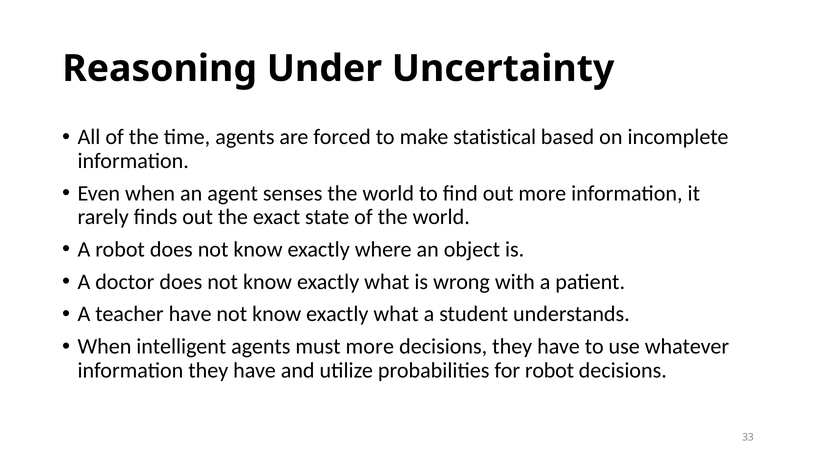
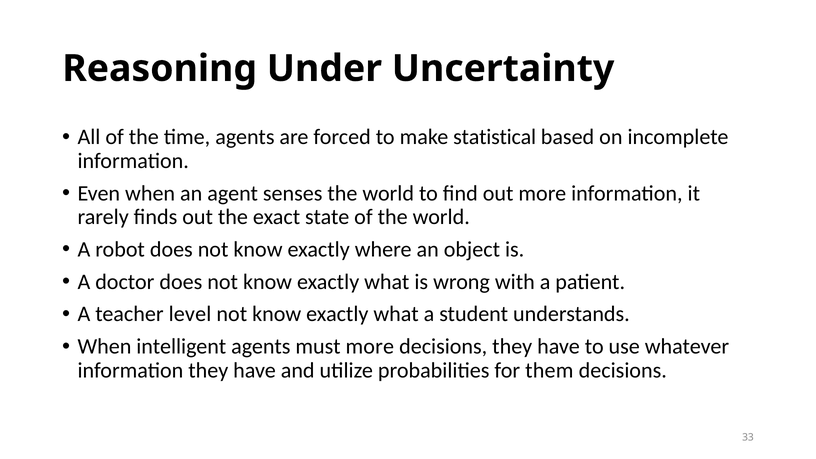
teacher have: have -> level (190, 314)
for robot: robot -> them (549, 370)
